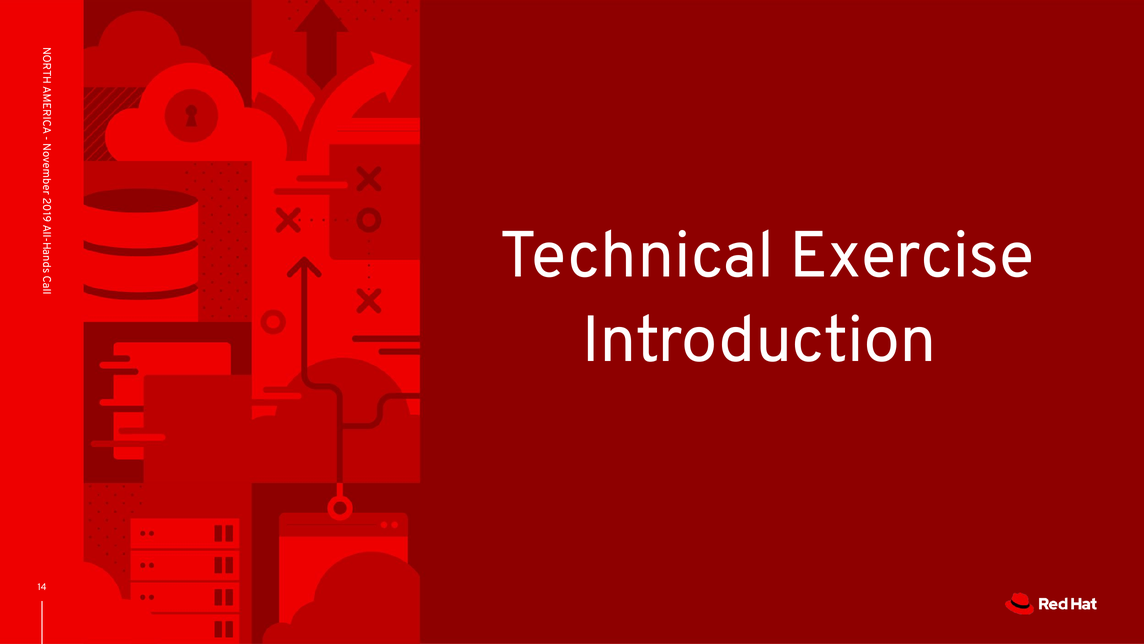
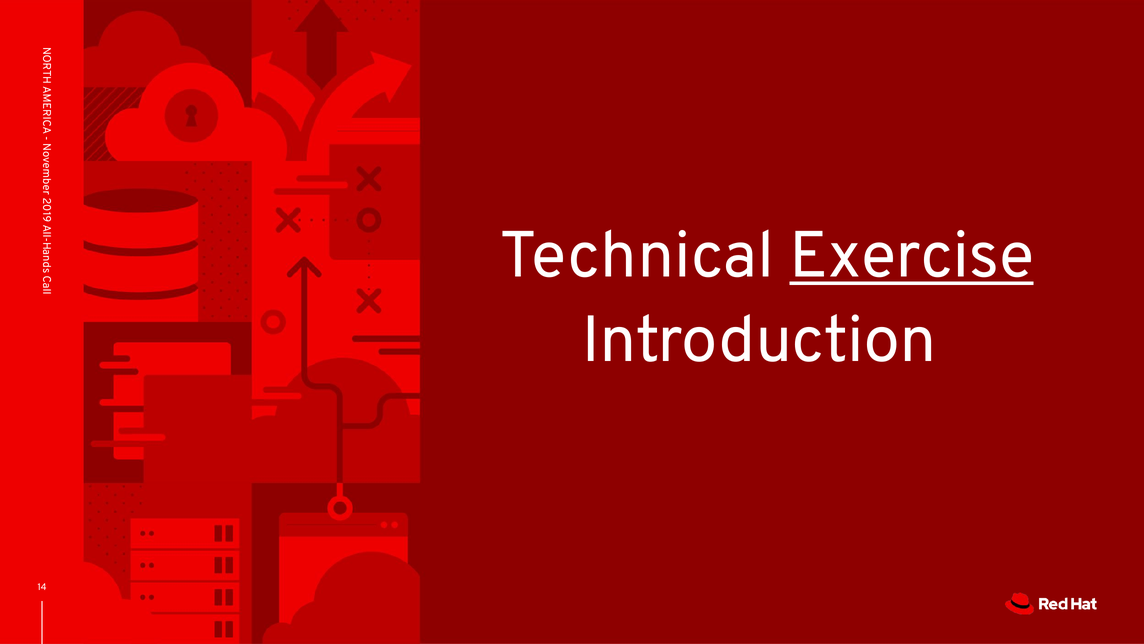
Exercise underline: none -> present (912, 255)
